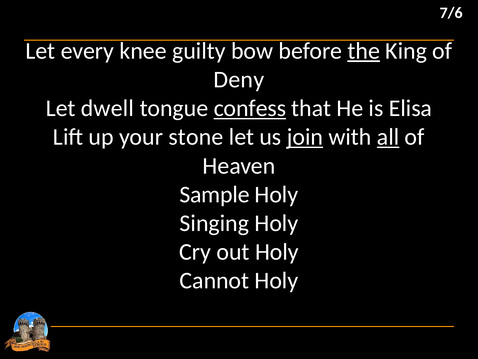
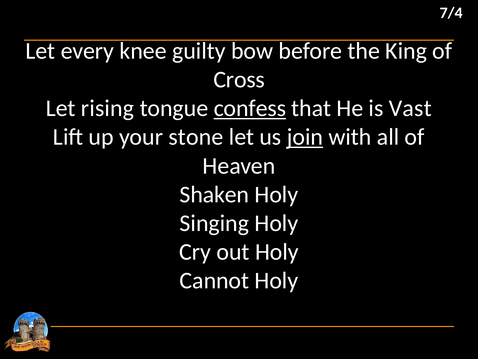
7/6: 7/6 -> 7/4 (451, 13)
the underline: present -> none (364, 51)
Deny: Deny -> Cross (239, 80)
dwell: dwell -> rising (108, 108)
Elisa: Elisa -> Vast (410, 108)
all underline: present -> none (388, 137)
Sample: Sample -> Shaken (214, 194)
